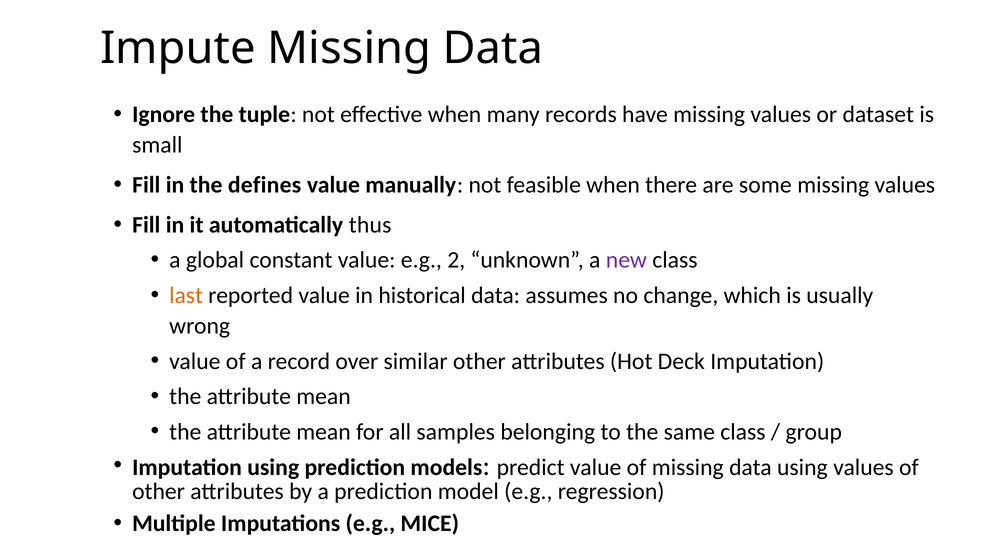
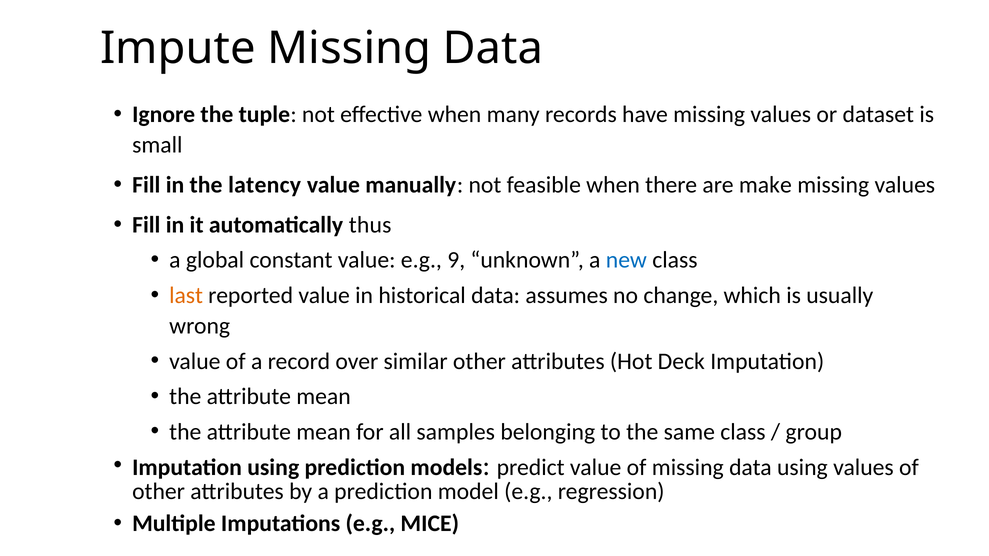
defines: defines -> latency (265, 185)
some: some -> make (765, 185)
2: 2 -> 9 (456, 260)
new colour: purple -> blue (626, 260)
